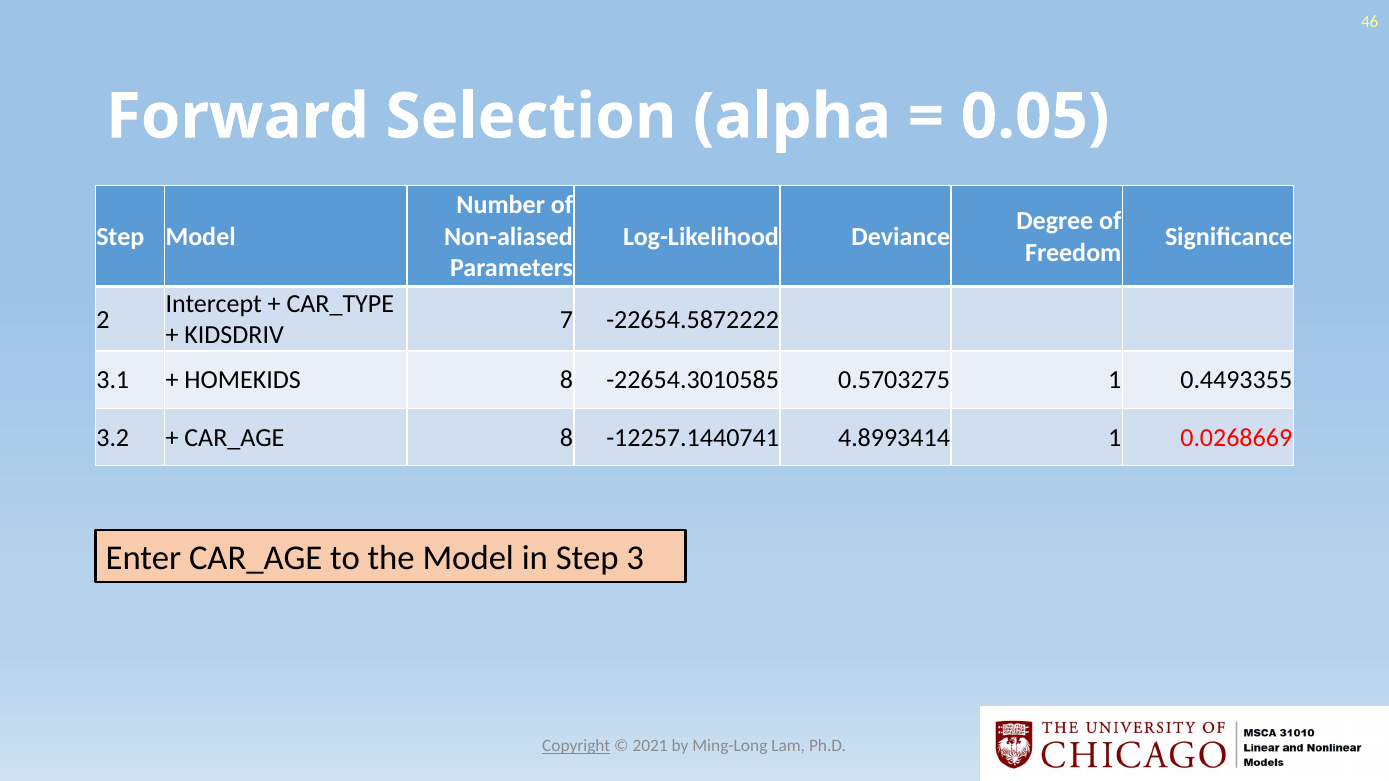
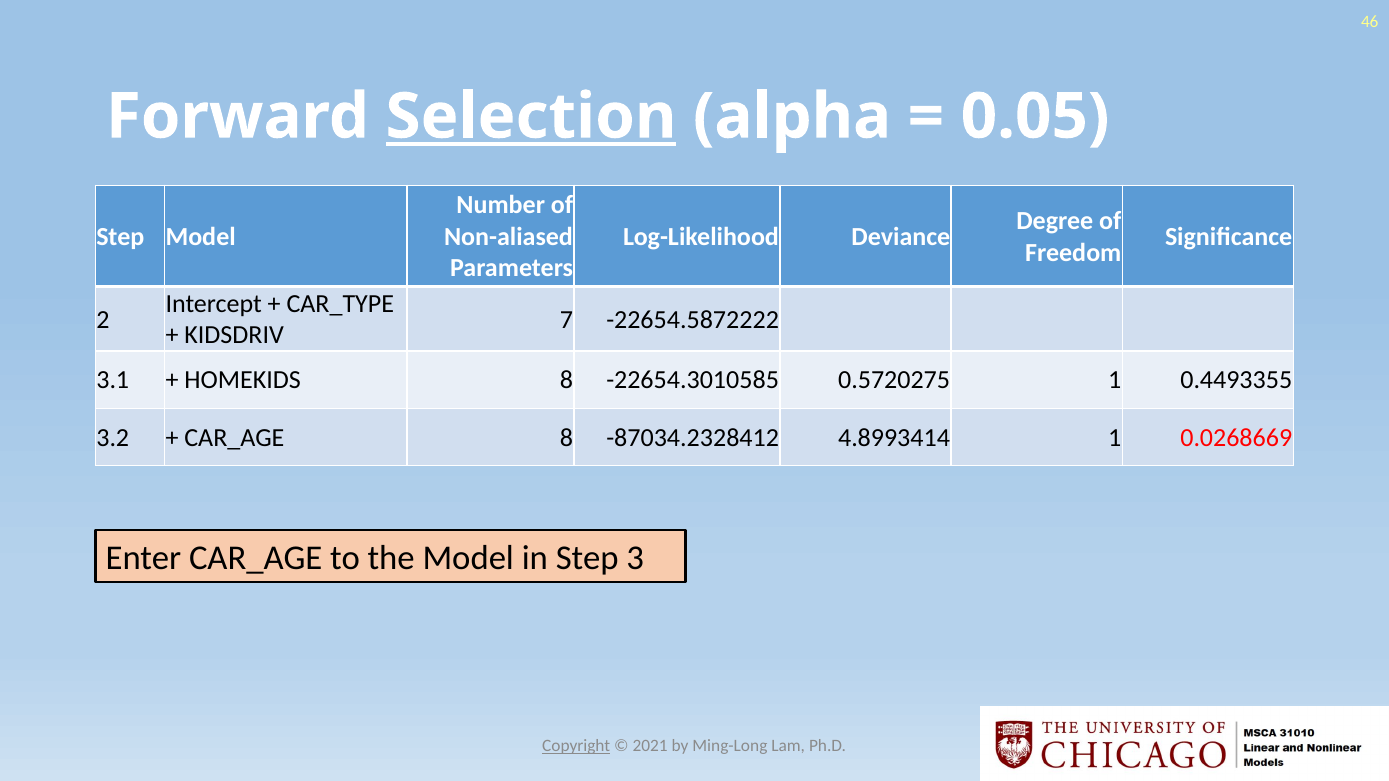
Selection underline: none -> present (531, 117)
0.5703275: 0.5703275 -> 0.5720275 (894, 380)
-12257.1440741: -12257.1440741 -> -87034.2328412 (693, 438)
